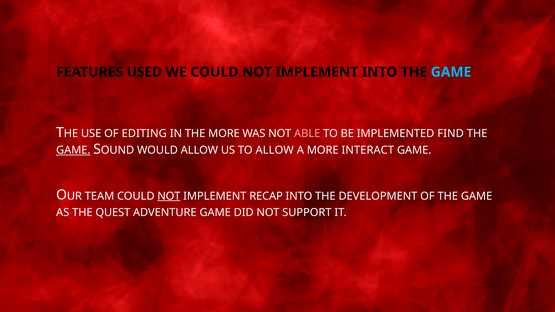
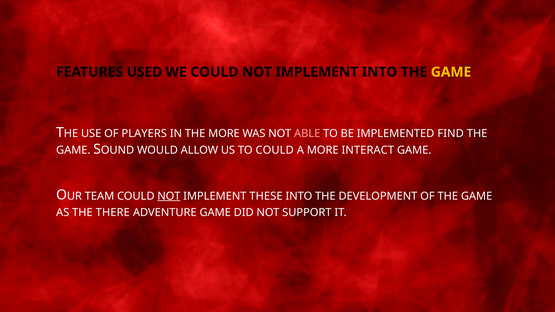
GAME colour: light blue -> yellow (451, 72)
EDITING: EDITING -> PLAYERS (144, 134)
GAME underline: present -> none (73, 150)
TO ALLOW: ALLOW -> COULD (275, 150)
RECAP: RECAP -> THESE (266, 196)
QUEST: QUEST -> THERE (113, 213)
